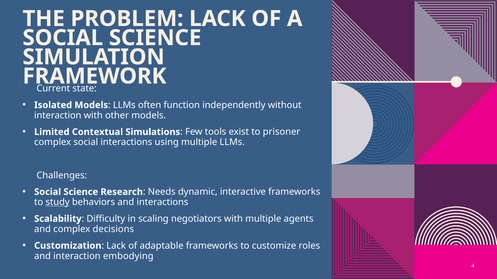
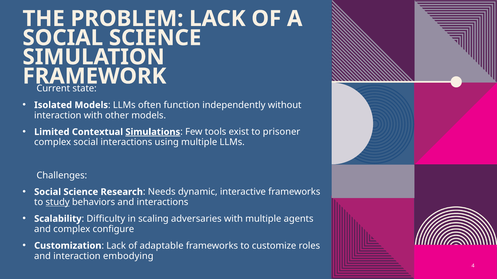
Simulations underline: none -> present (153, 132)
negotiators: negotiators -> adversaries (196, 219)
decisions: decisions -> configure (113, 230)
